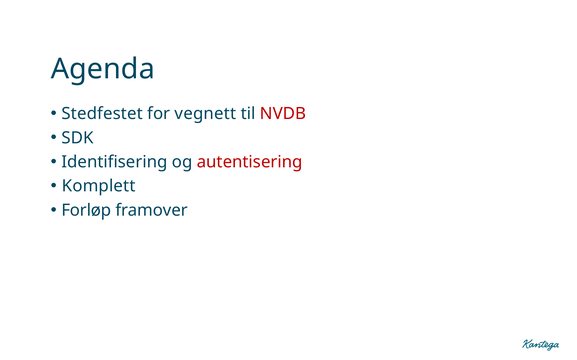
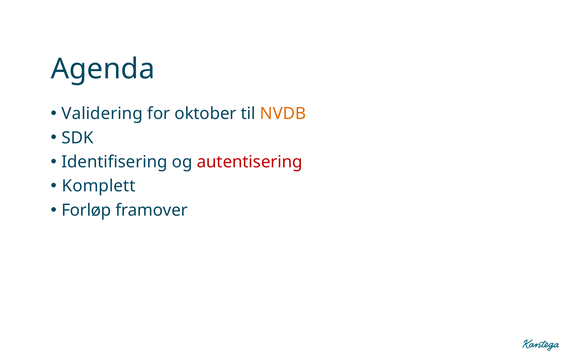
Stedfestet: Stedfestet -> Validering (102, 114)
vegnett: vegnett -> oktober (206, 114)
NVDB colour: red -> orange (283, 114)
